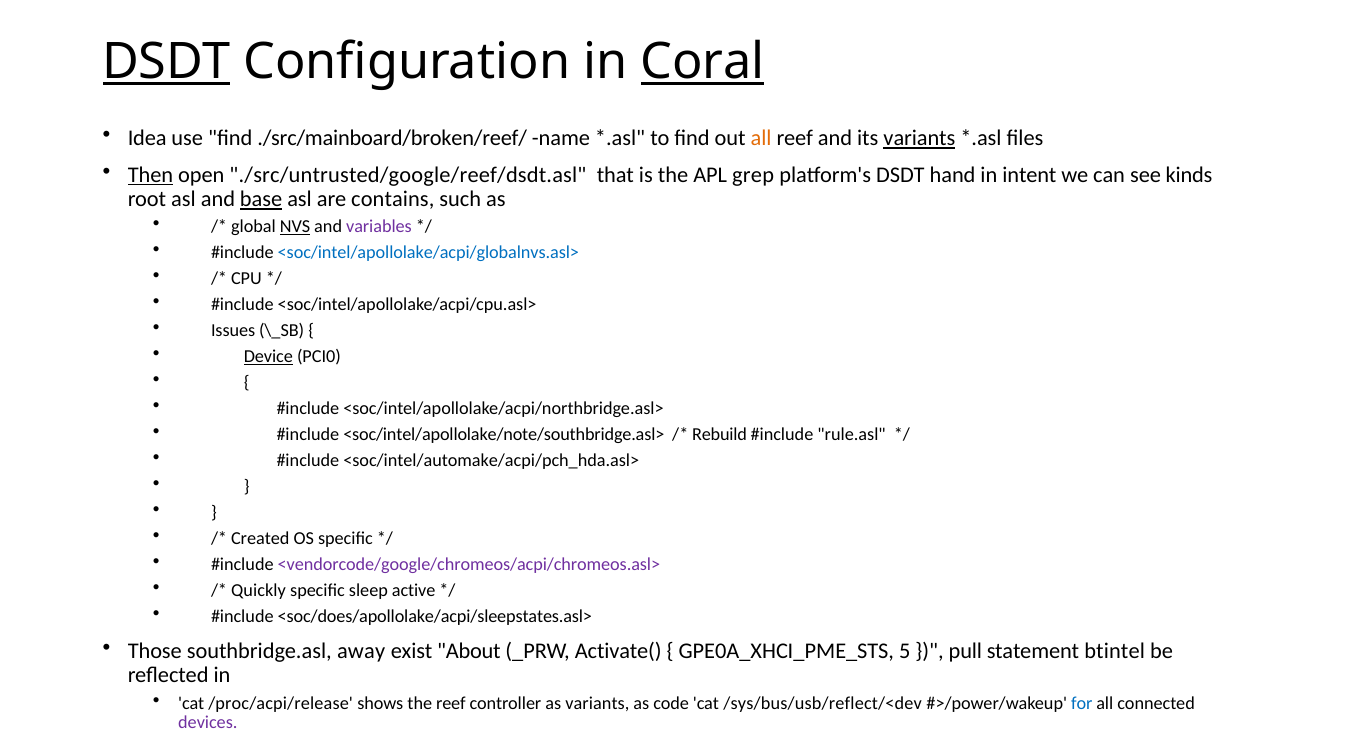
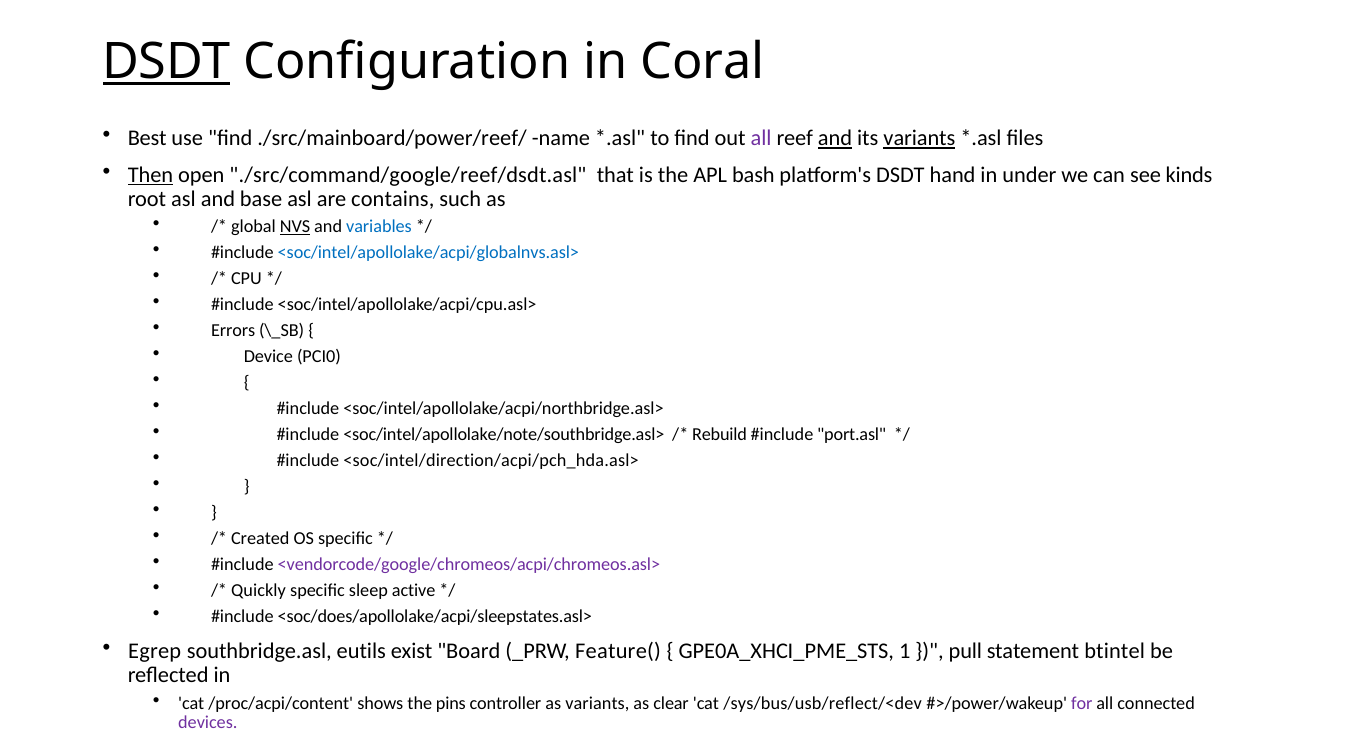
Coral underline: present -> none (702, 61)
Idea: Idea -> Best (147, 138)
./src/mainboard/broken/reef/: ./src/mainboard/broken/reef/ -> ./src/mainboard/power/reef/ (392, 138)
all colour: orange -> purple (761, 138)
and underline: none -> present (835, 138)
./src/untrusted/google/reef/dsdt.asl: ./src/untrusted/google/reef/dsdt.asl -> ./src/command/google/reef/dsdt.asl (408, 175)
grep: grep -> bash (753, 175)
intent: intent -> under (1029, 175)
base underline: present -> none (261, 199)
variables colour: purple -> blue (379, 227)
Issues: Issues -> Errors (233, 331)
Device underline: present -> none (268, 357)
rule.asl: rule.asl -> port.asl (852, 435)
<soc/intel/automake/acpi/pch_hda.asl>: <soc/intel/automake/acpi/pch_hda.asl> -> <soc/intel/direction/acpi/pch_hda.asl> (491, 461)
Those: Those -> Egrep (155, 652)
away: away -> eutils (361, 652)
About: About -> Board (469, 652)
Activate(: Activate( -> Feature( (618, 652)
5: 5 -> 1 (905, 652)
/proc/acpi/release: /proc/acpi/release -> /proc/acpi/content (281, 704)
the reef: reef -> pins (451, 704)
code: code -> clear (671, 704)
for colour: blue -> purple (1082, 704)
